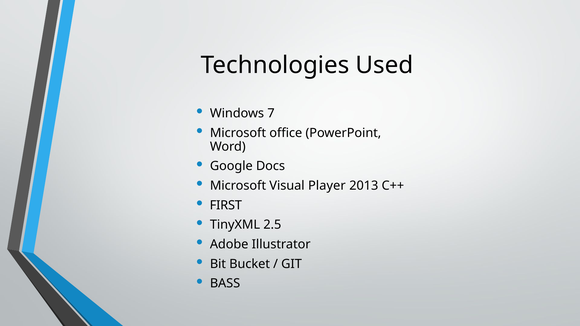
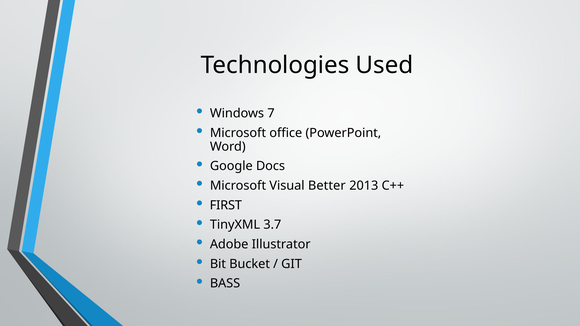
Player: Player -> Better (327, 186)
2.5: 2.5 -> 3.7 (272, 225)
